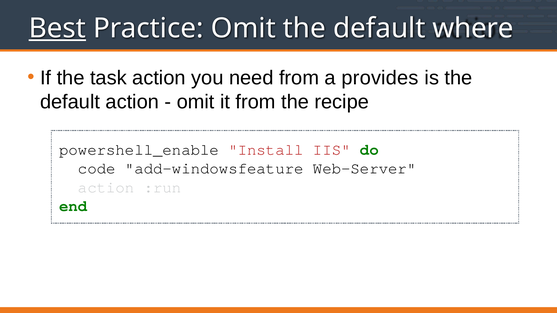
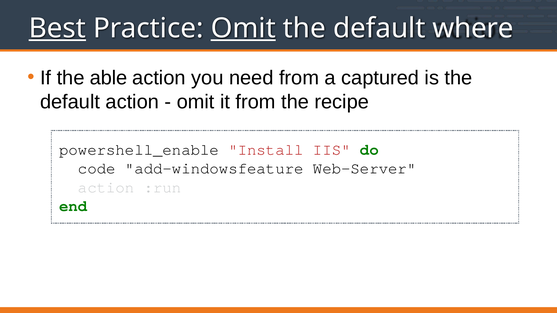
Omit underline: none -> present (243, 28)
task: task -> able (109, 78)
provides: provides -> captured (380, 78)
